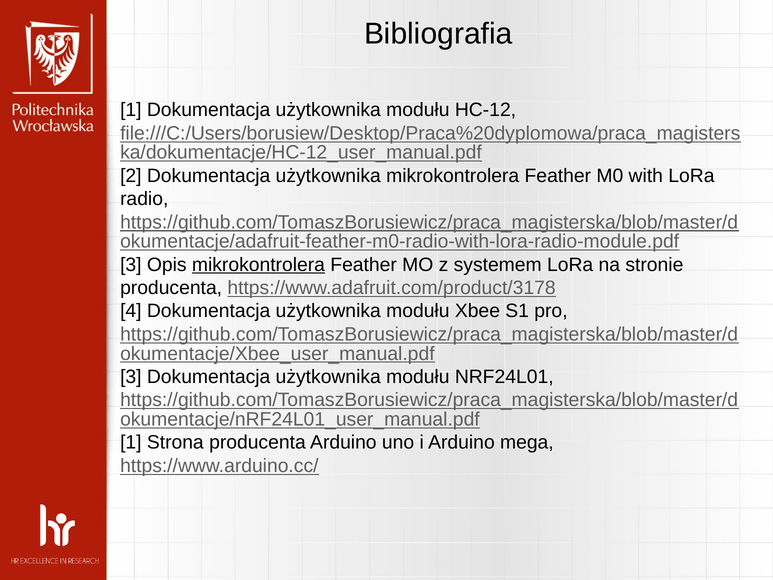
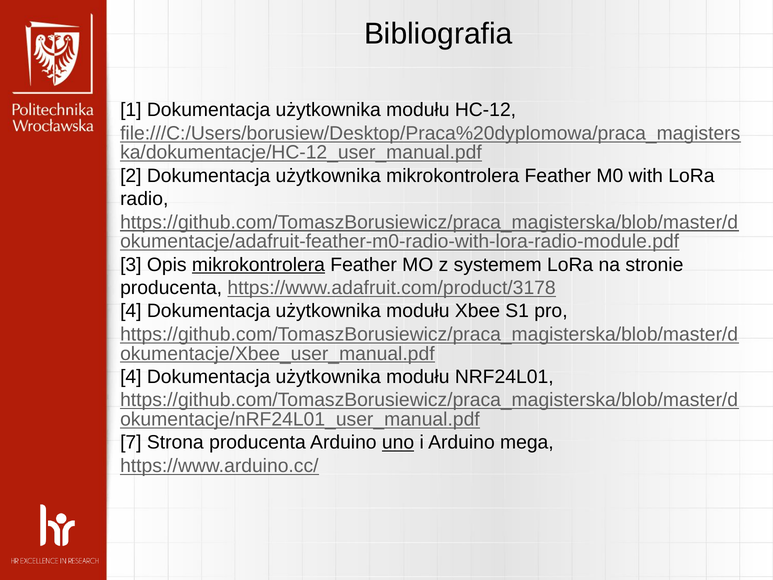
3: 3 -> 4 (131, 377)
1: 1 -> 7 (131, 442)
uno underline: none -> present (398, 442)
